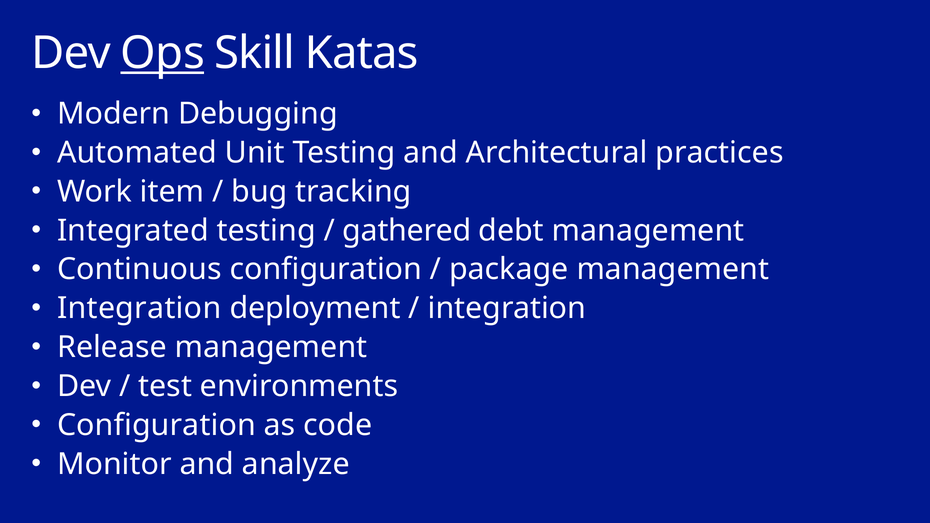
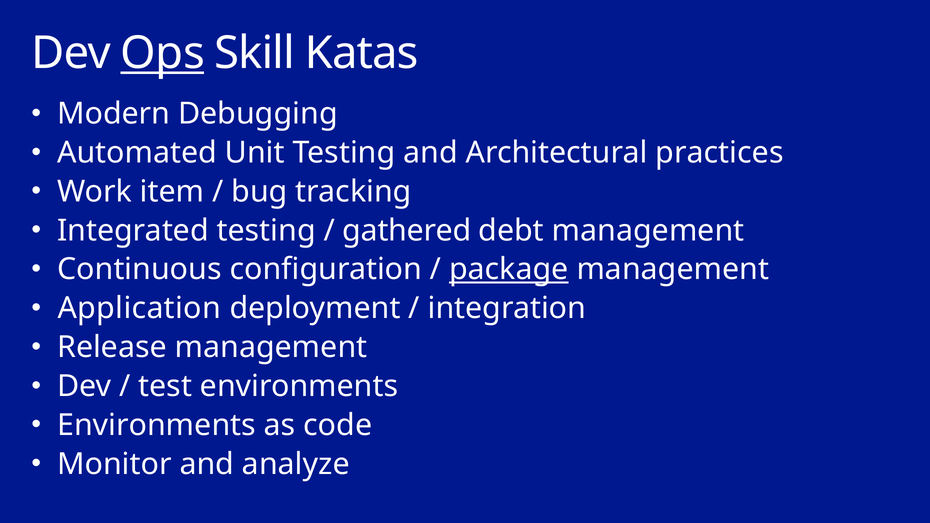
package underline: none -> present (509, 269)
Integration: Integration -> Application (139, 308)
Configuration: Configuration -> Environments (157, 425)
